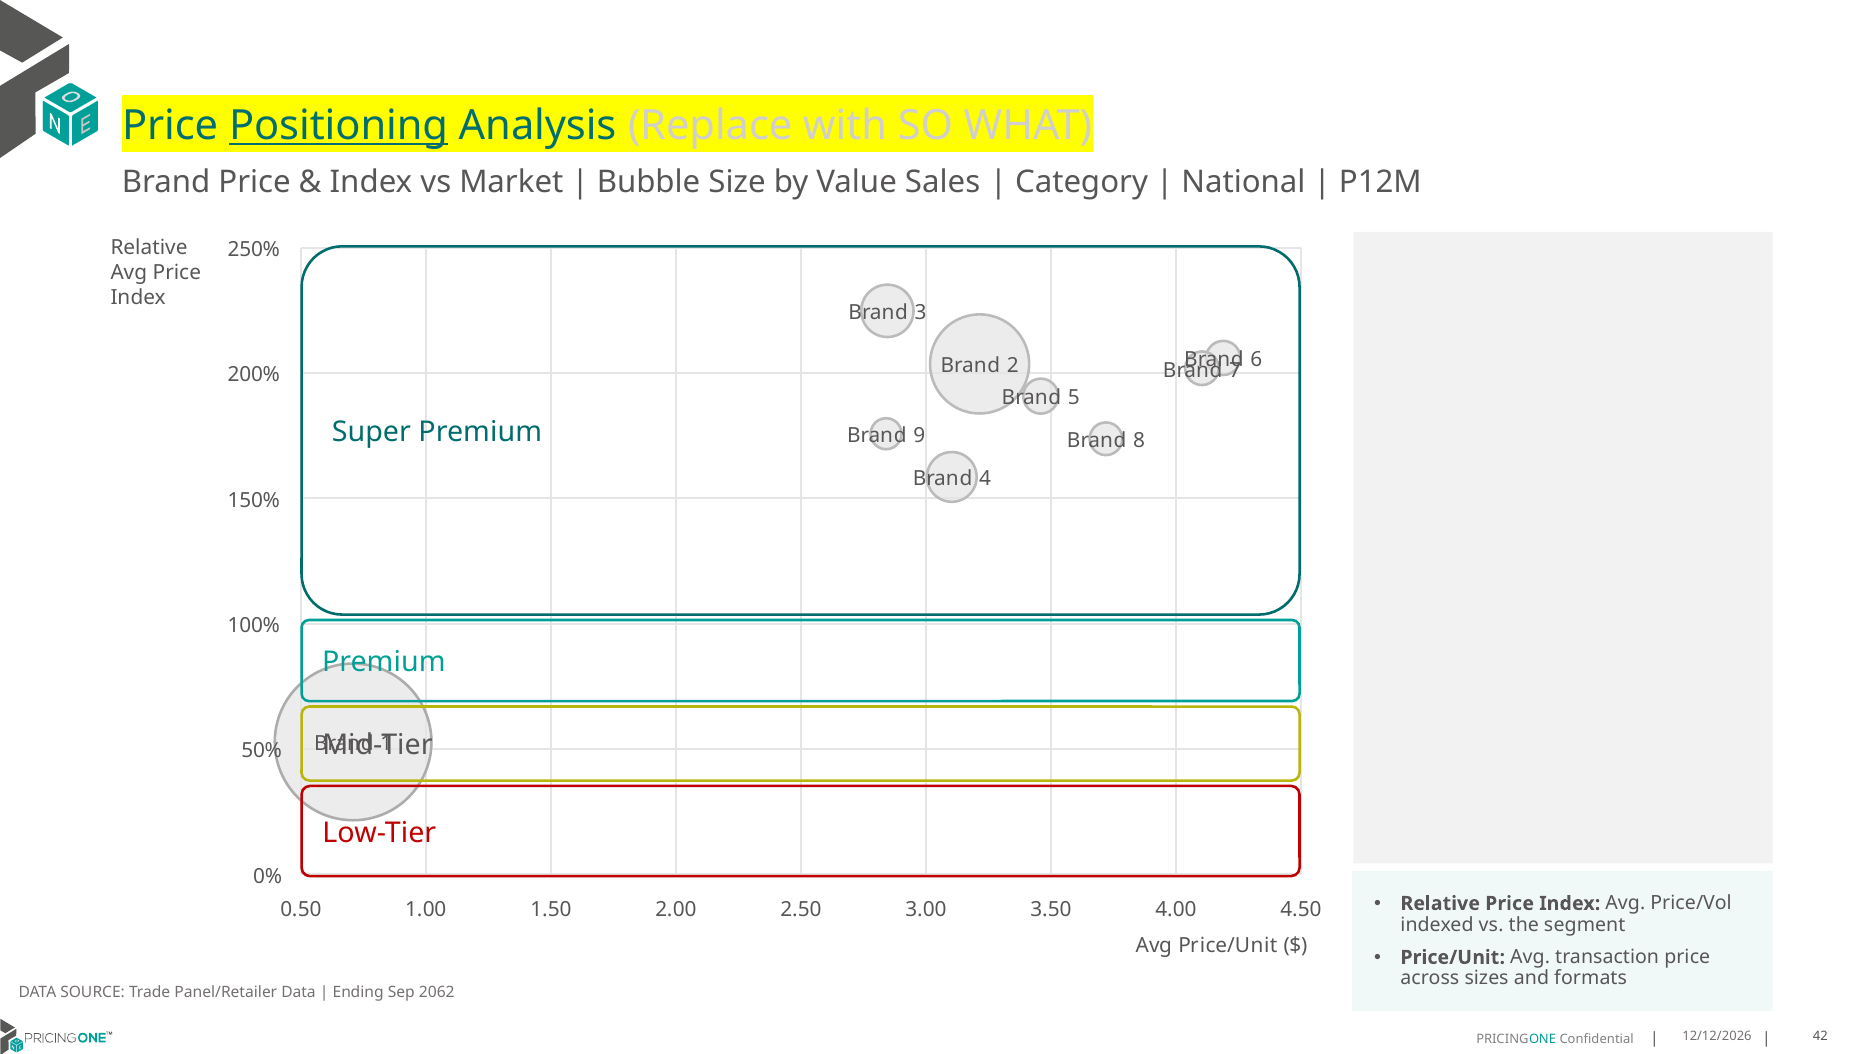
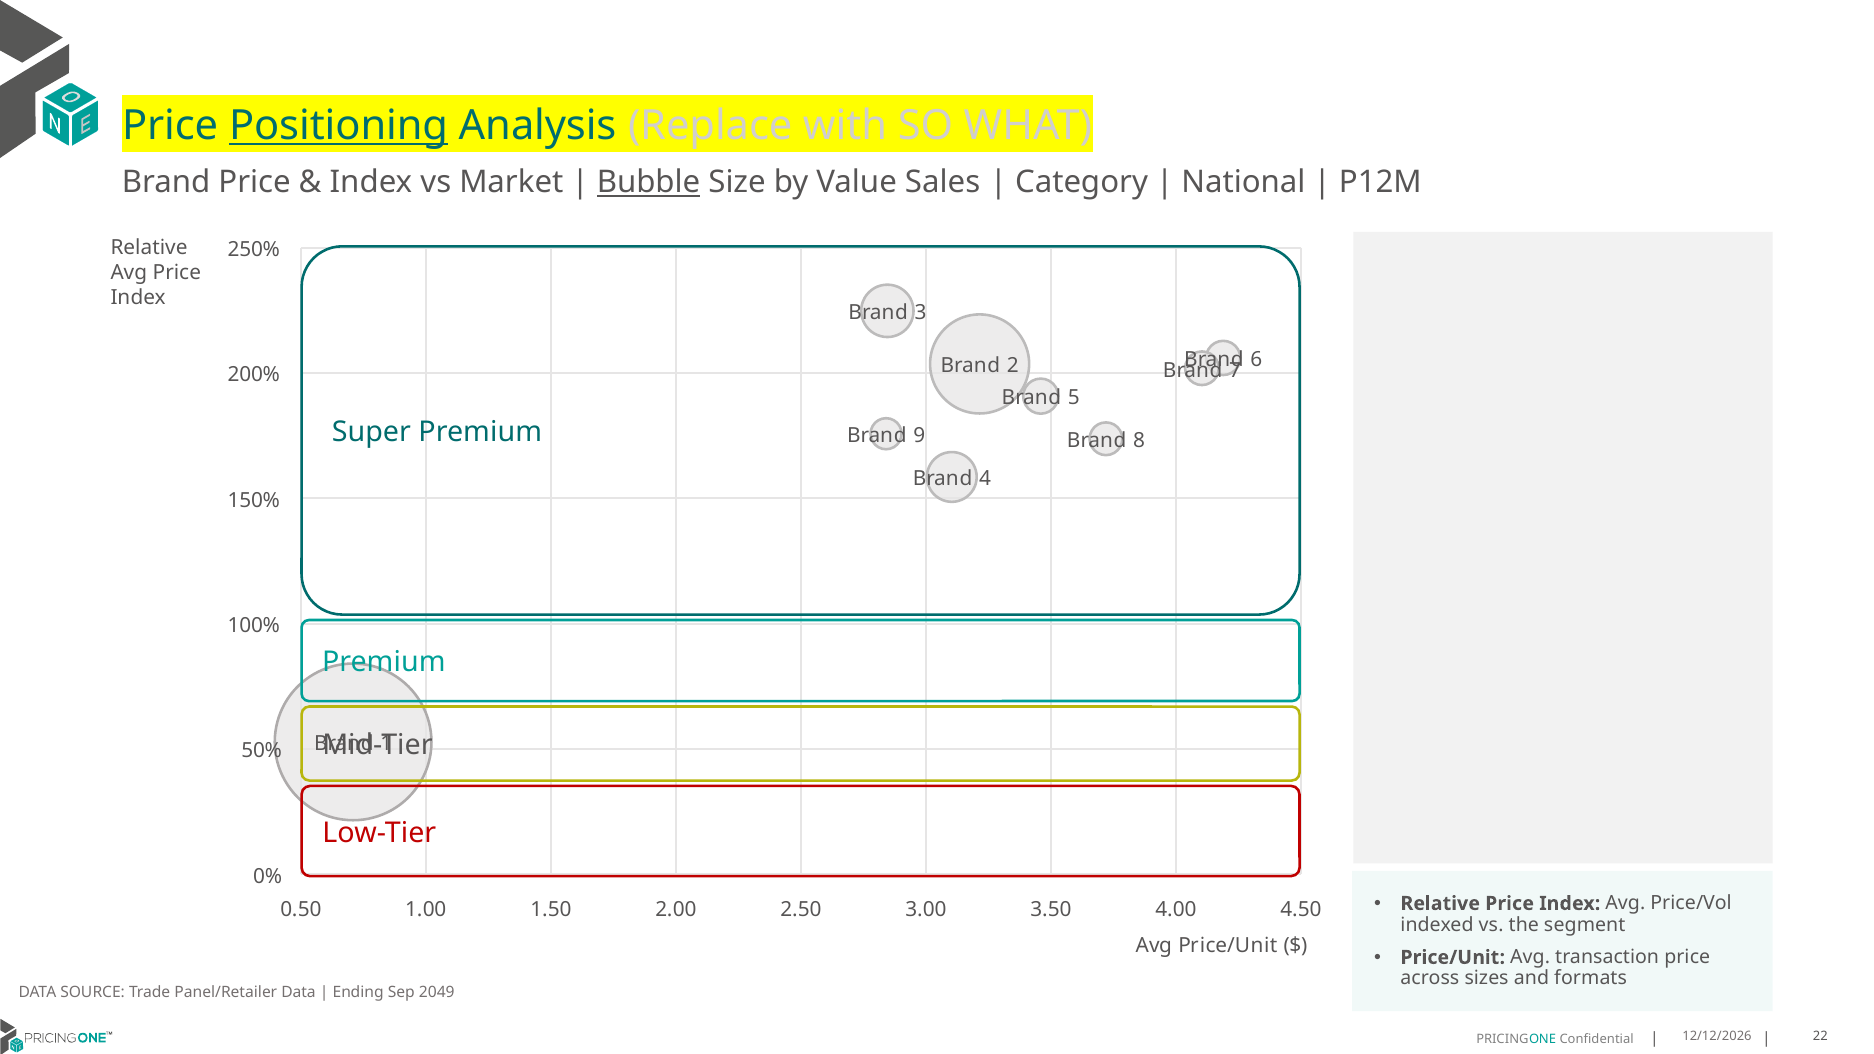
Bubble underline: none -> present (649, 183)
2062: 2062 -> 2049 (437, 993)
42: 42 -> 22 (1820, 1036)
